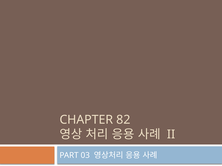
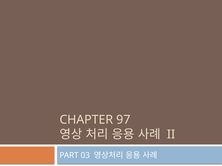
82: 82 -> 97 (123, 120)
